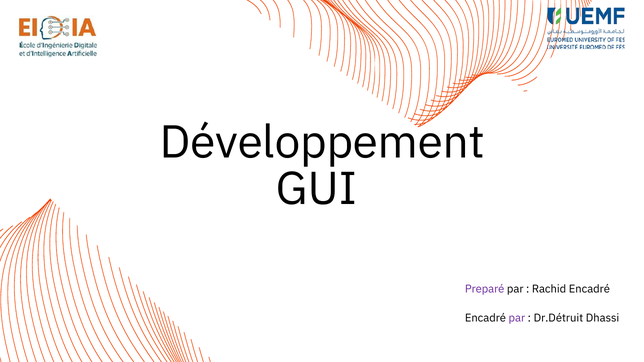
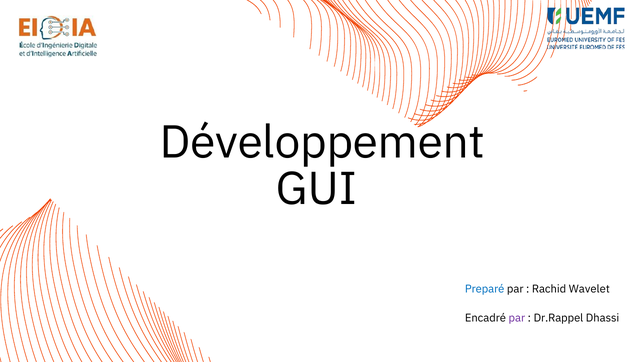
Preparé colour: purple -> blue (485, 289)
Rachid Encadré: Encadré -> Wavelet (589, 289)
Dr.Détruit: Dr.Détruit -> Dr.Rappel (558, 319)
